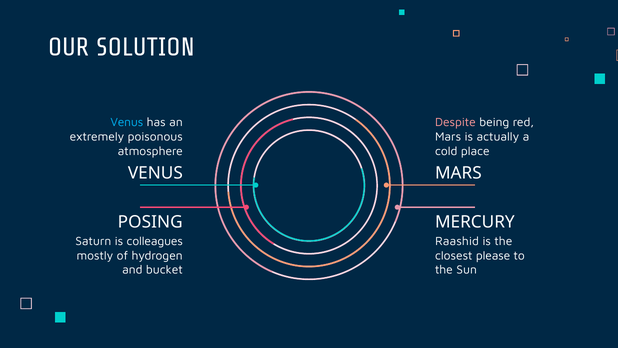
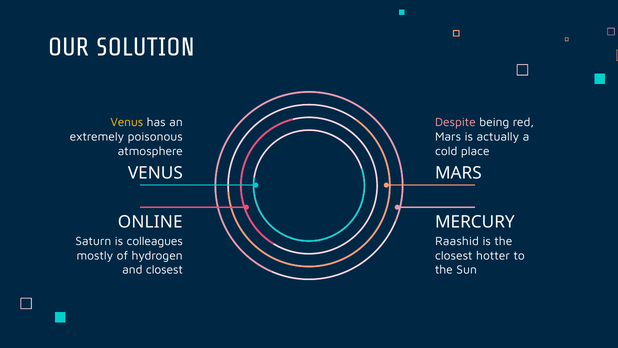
Venus colour: light blue -> yellow (127, 122)
POSING: POSING -> ONLINE (150, 222)
please: please -> hotter (493, 255)
and bucket: bucket -> closest (164, 270)
